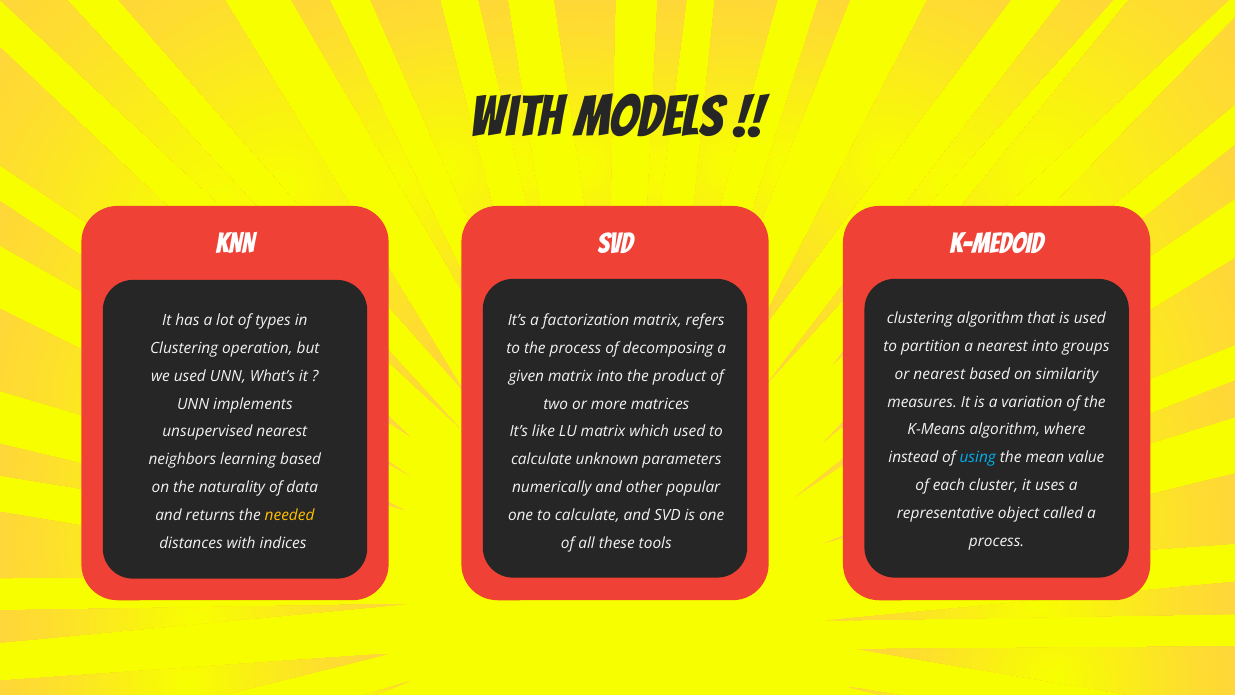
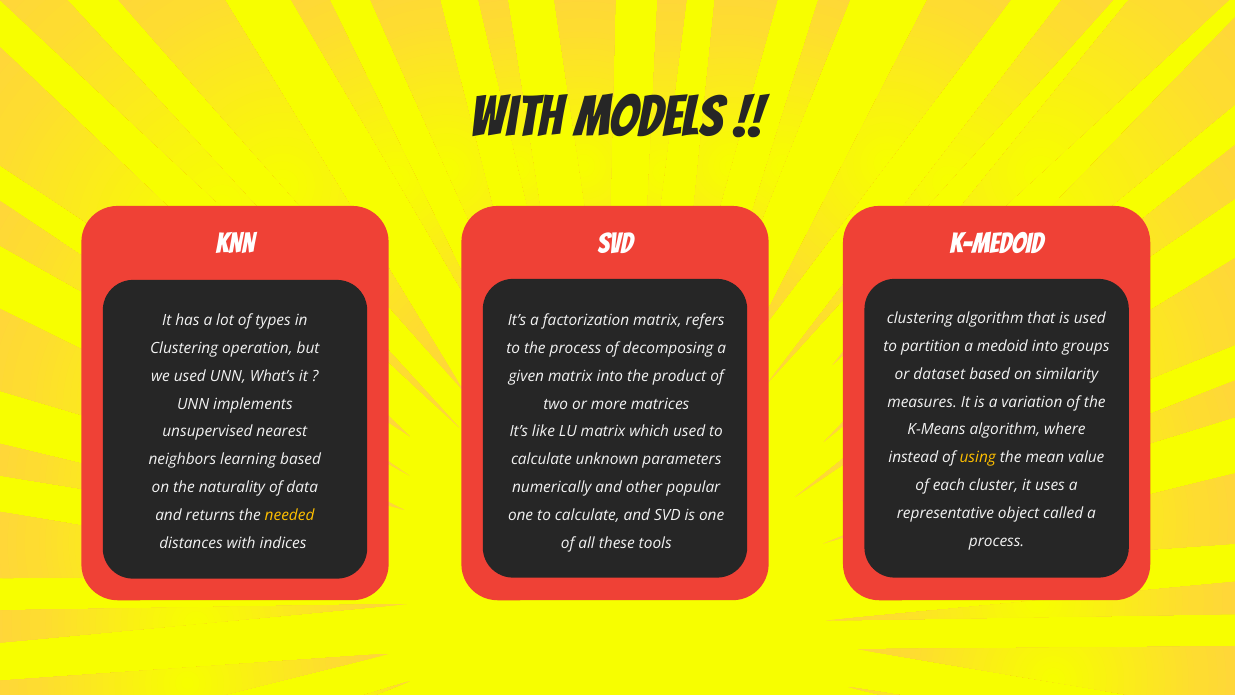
a nearest: nearest -> medoid (1002, 346)
or nearest: nearest -> dataset (939, 374)
using colour: light blue -> yellow (978, 457)
